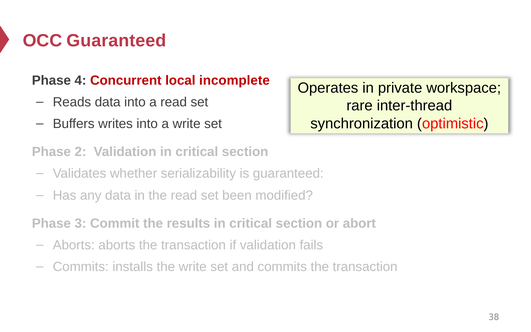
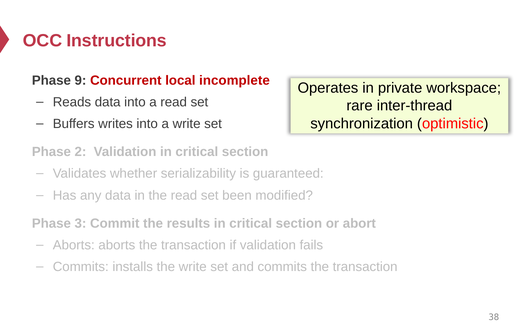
OCC Guaranteed: Guaranteed -> Instructions (117, 41)
4: 4 -> 9 (80, 80)
